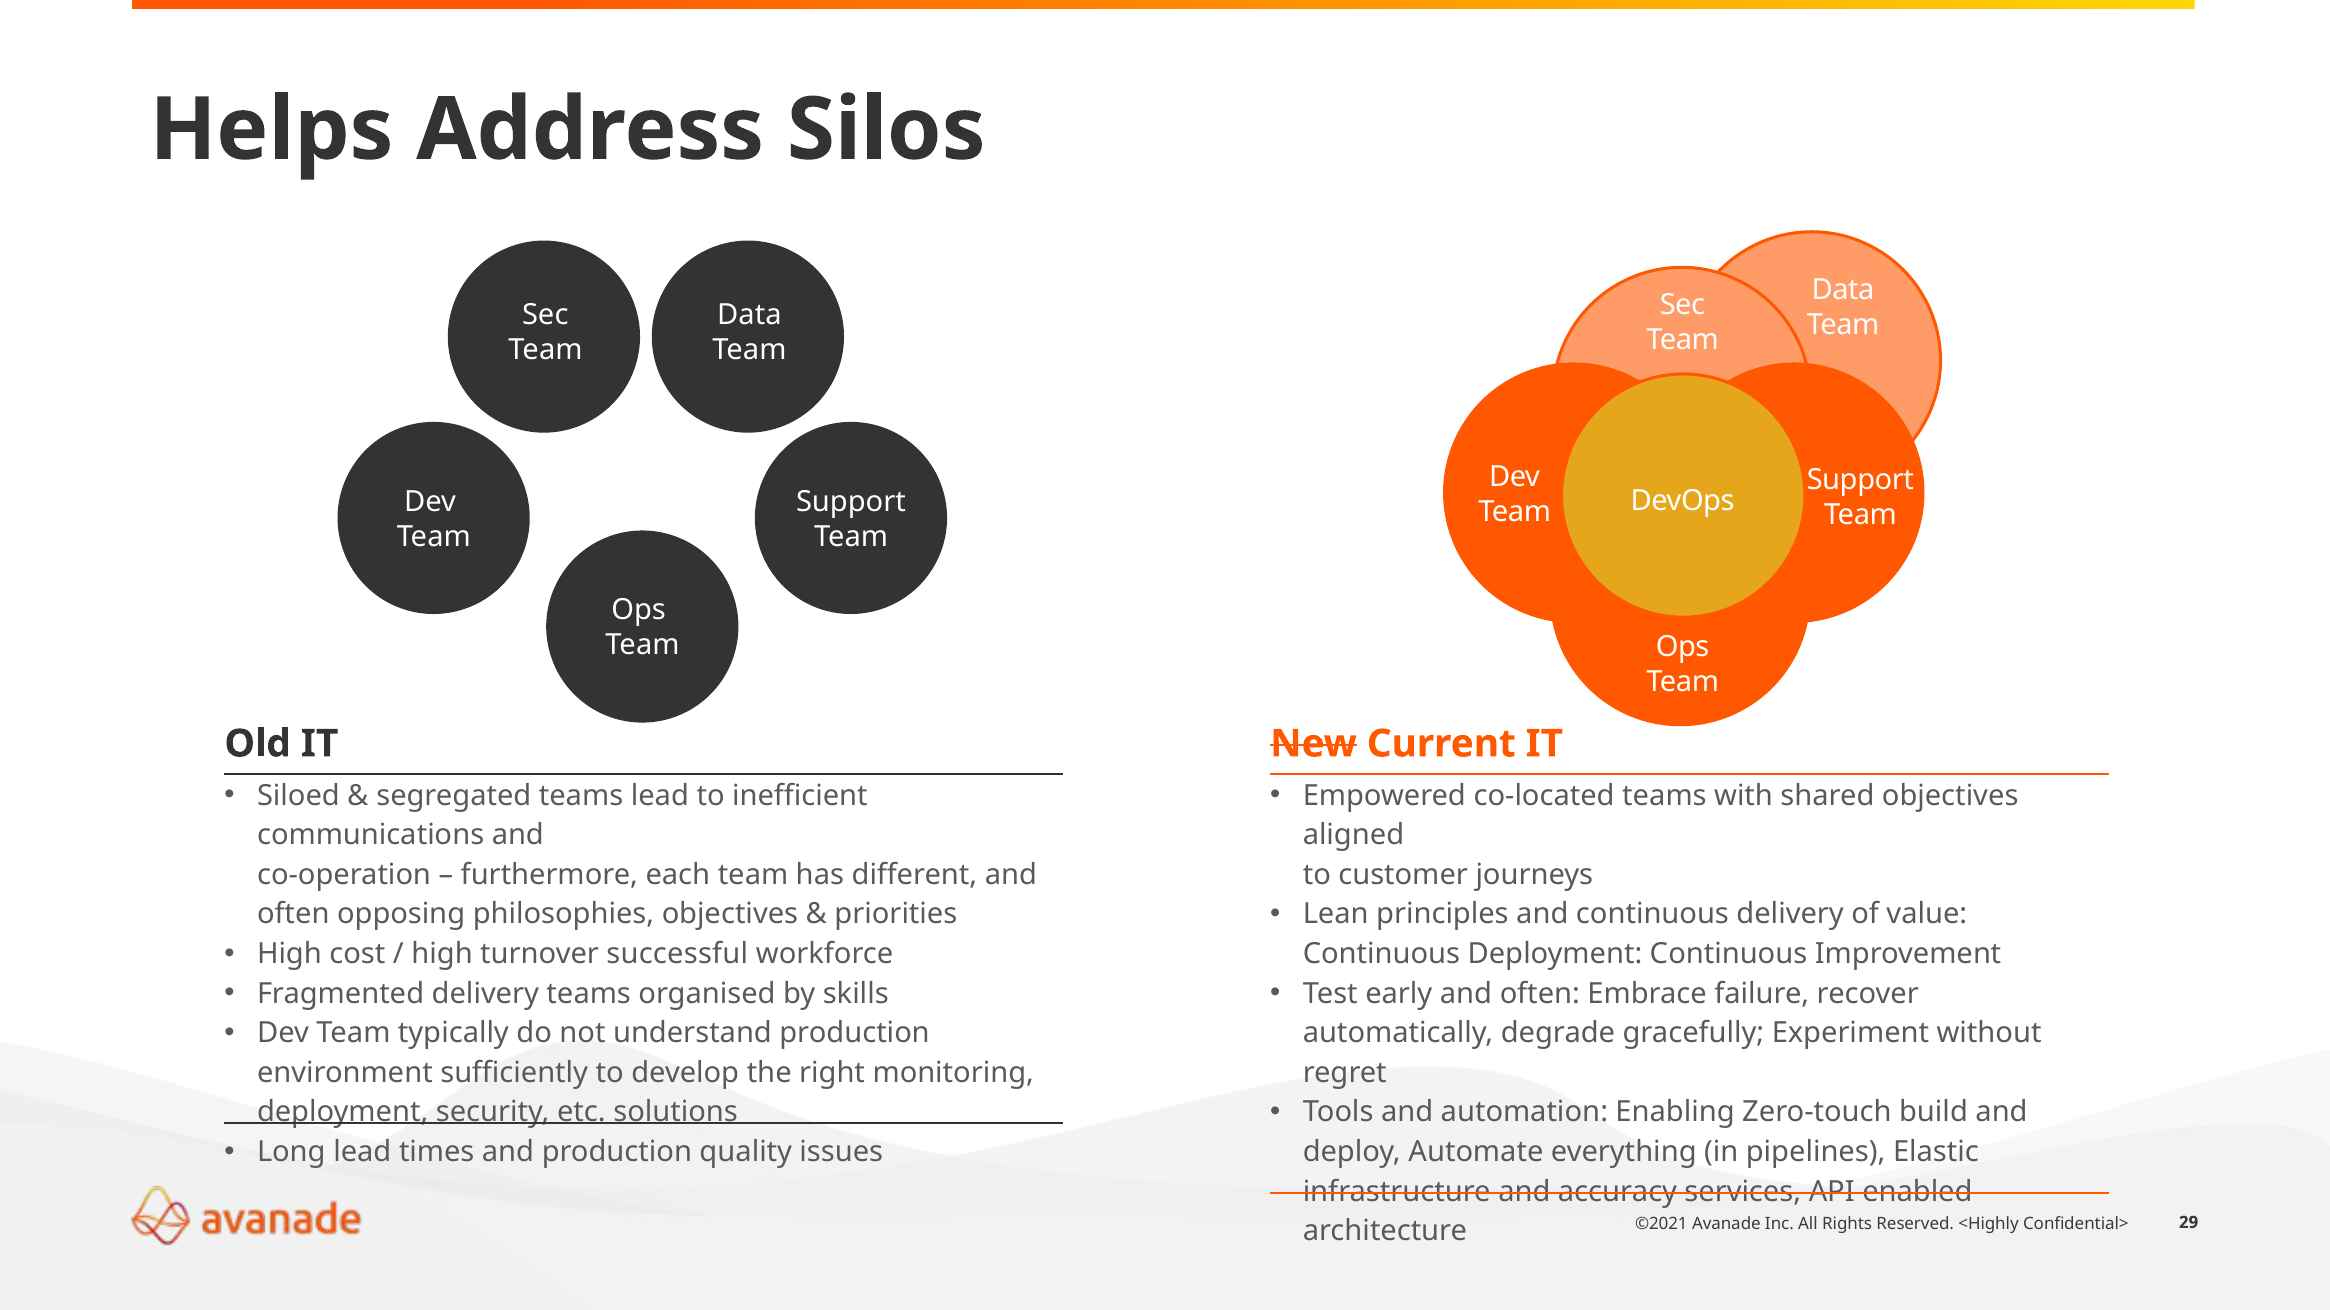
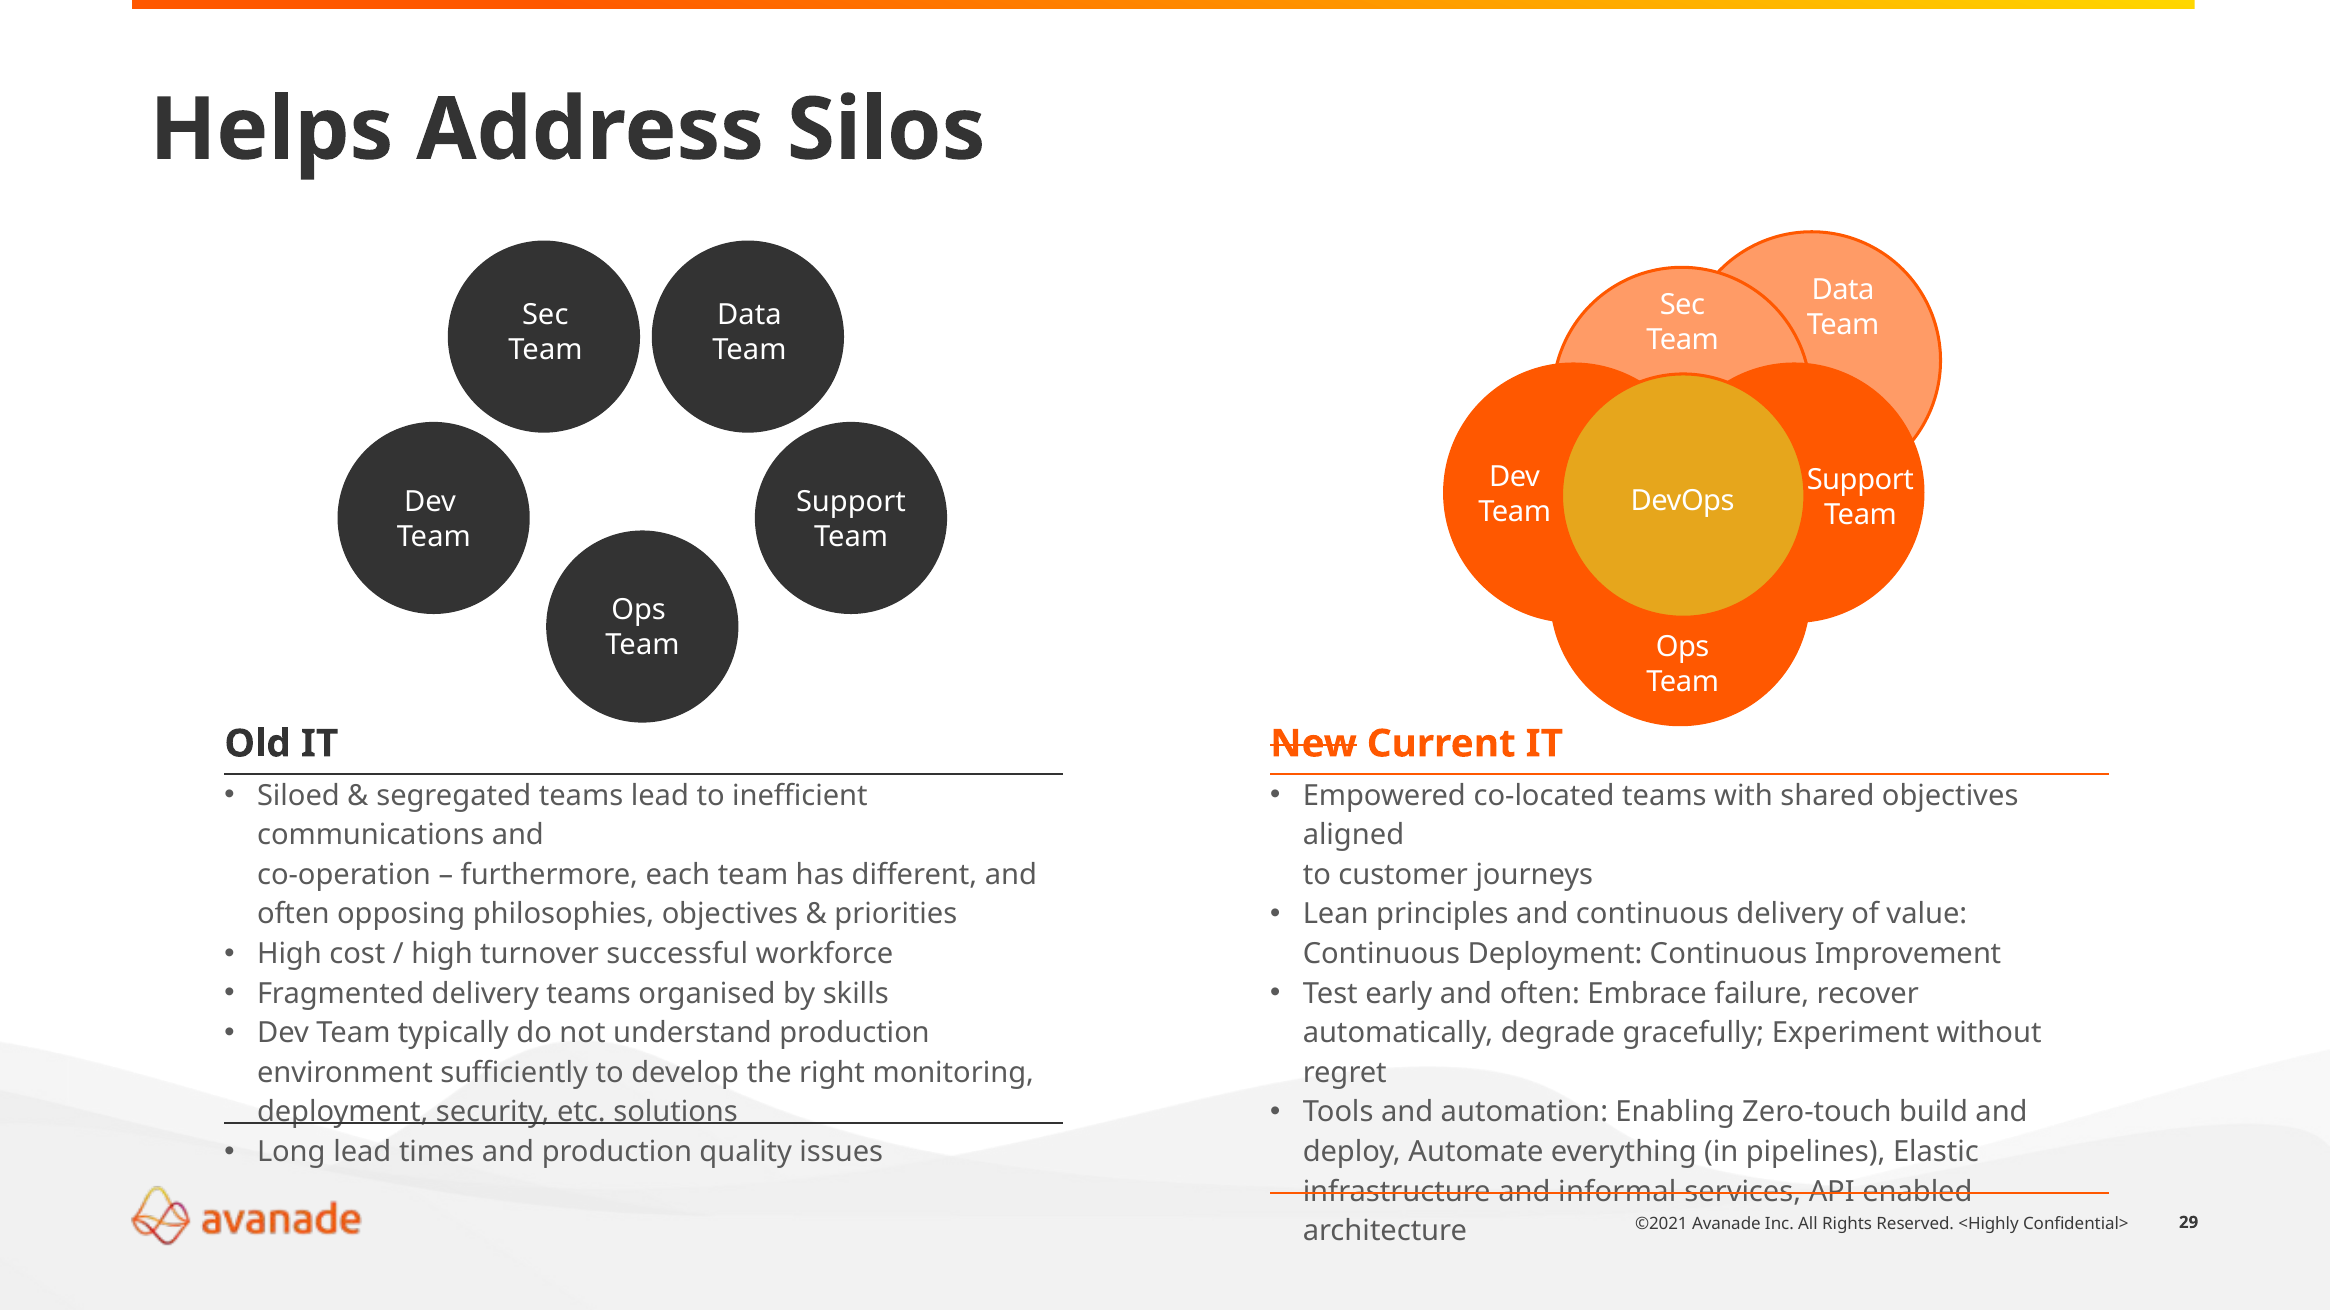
accuracy: accuracy -> informal (1617, 1192)
